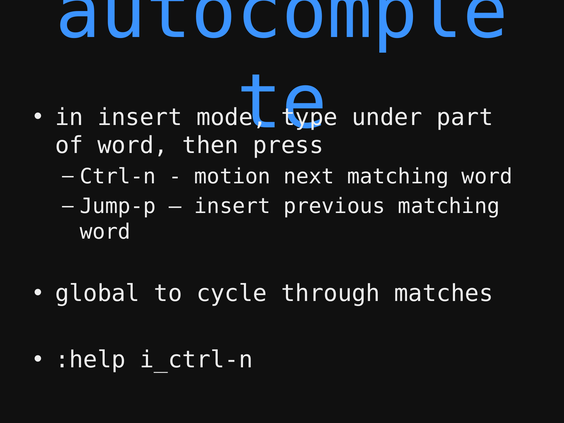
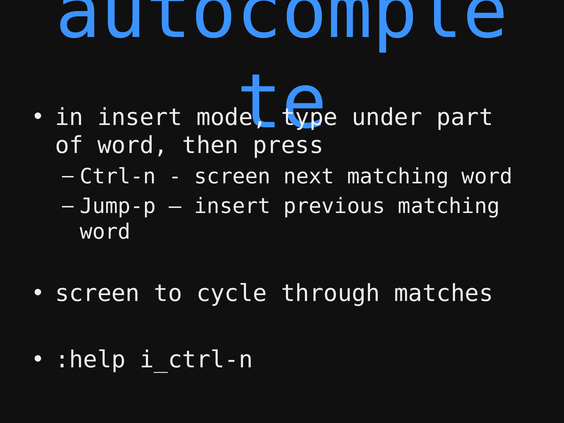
motion: motion -> screen (232, 176)
global: global -> screen (97, 293)
